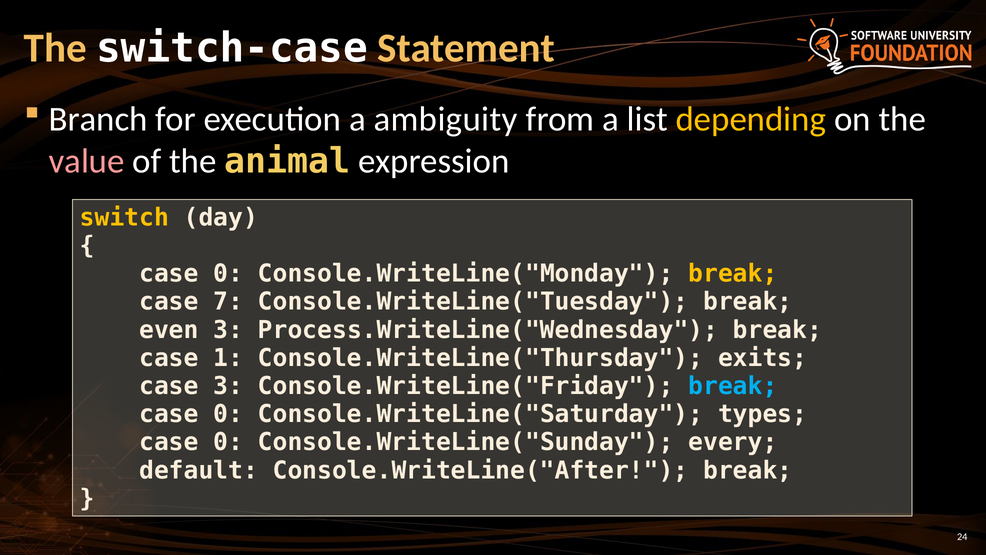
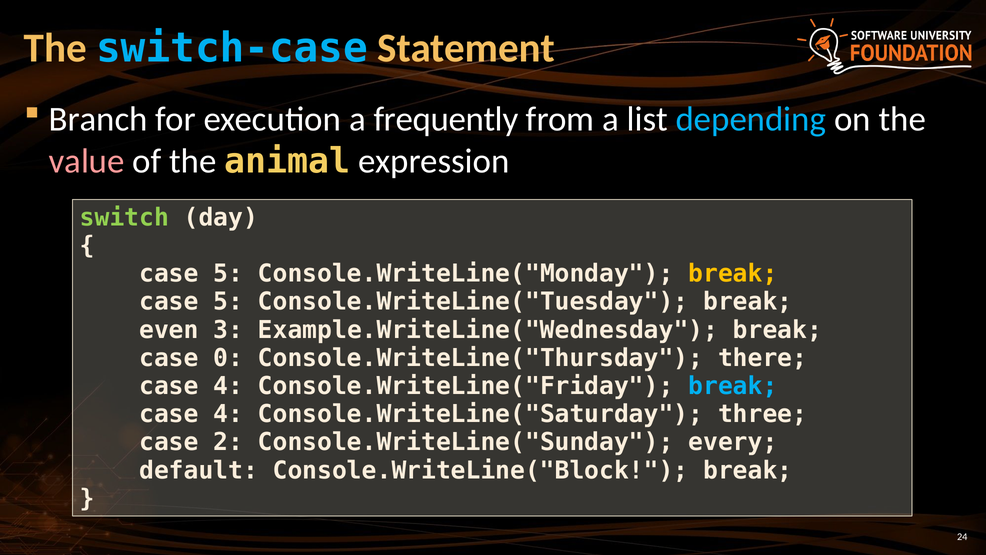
switch-case colour: white -> light blue (232, 48)
ambiguity: ambiguity -> frequently (446, 119)
depending colour: yellow -> light blue (751, 119)
switch colour: yellow -> light green (124, 217)
0: 0 -> 5 (228, 274)
7: 7 -> 5 (228, 302)
Process.WriteLine("Wednesday: Process.WriteLine("Wednesday -> Example.WriteLine("Wednesday (488, 330)
1: 1 -> 0 (228, 358)
exits: exits -> there (763, 358)
3: 3 -> 4 (228, 386)
0: 0 -> 4 (228, 414)
types: types -> three (763, 414)
0: 0 -> 2 (228, 442)
Console.WriteLine("After: Console.WriteLine("After -> Console.WriteLine("Block (481, 470)
